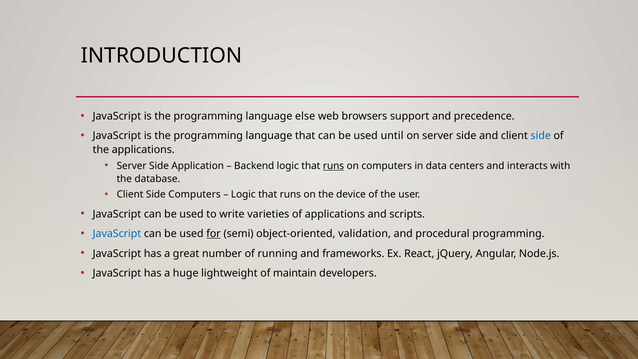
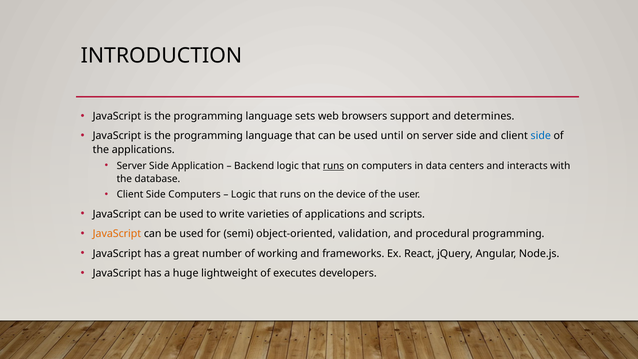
else: else -> sets (305, 116)
precedence: precedence -> determines (484, 116)
JavaScript colour: blue -> orange (117, 234)
for underline: present -> none (214, 234)
running: running -> working (278, 253)
maintain: maintain -> executes (295, 273)
